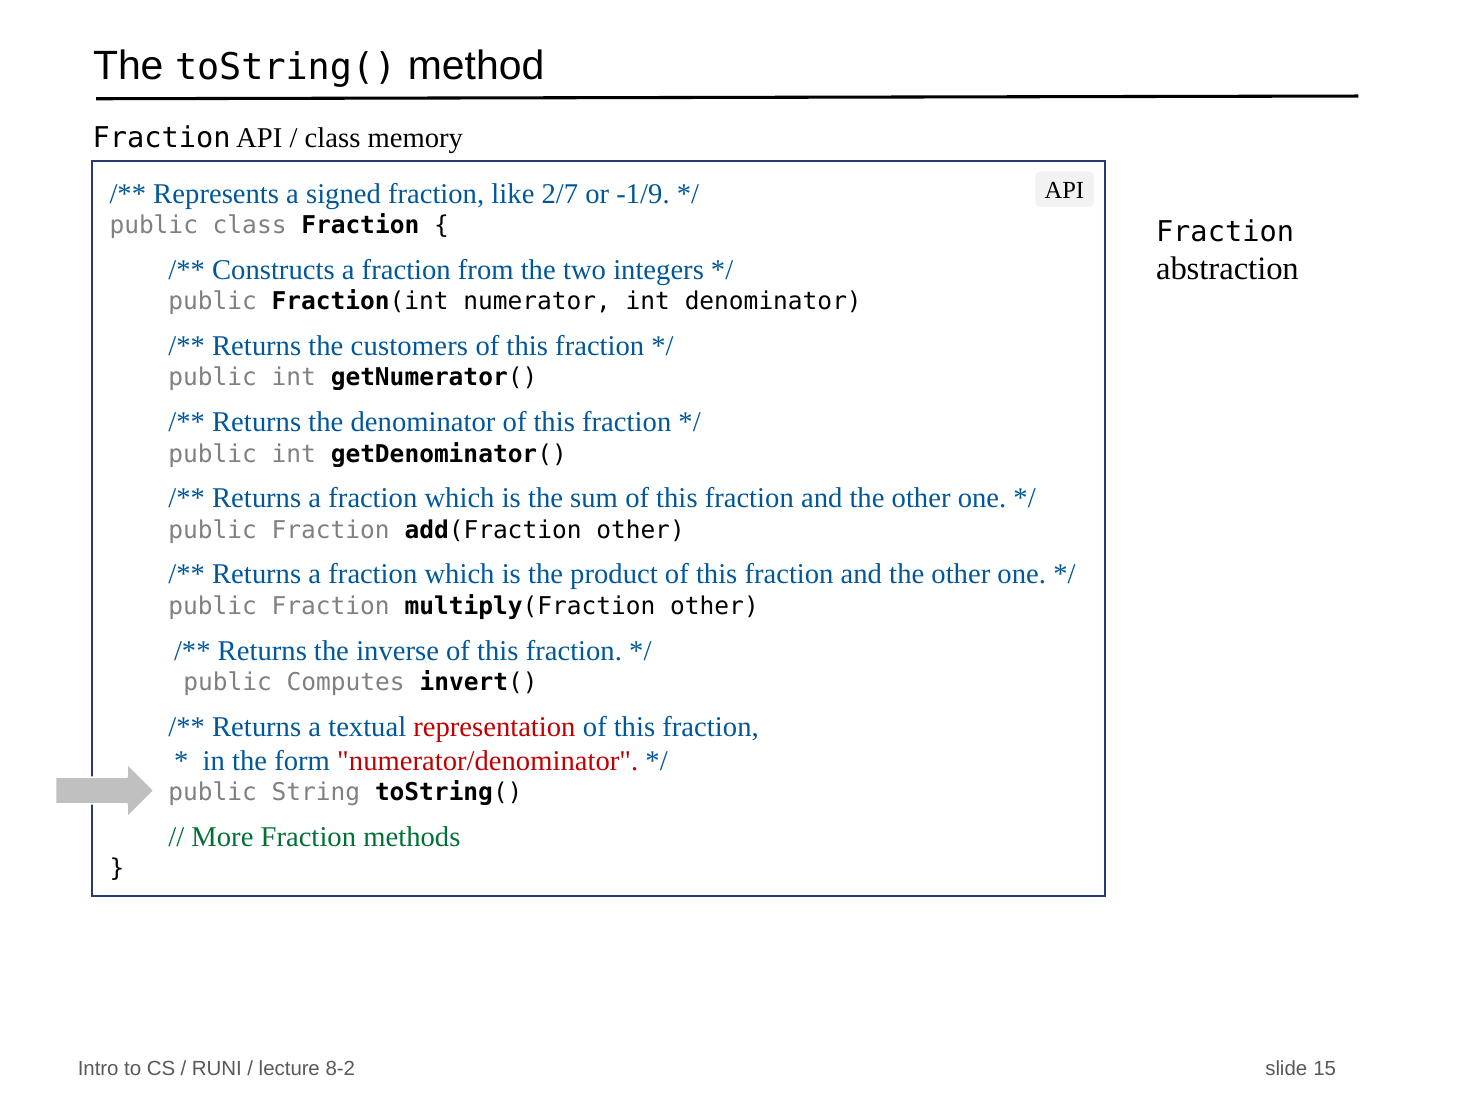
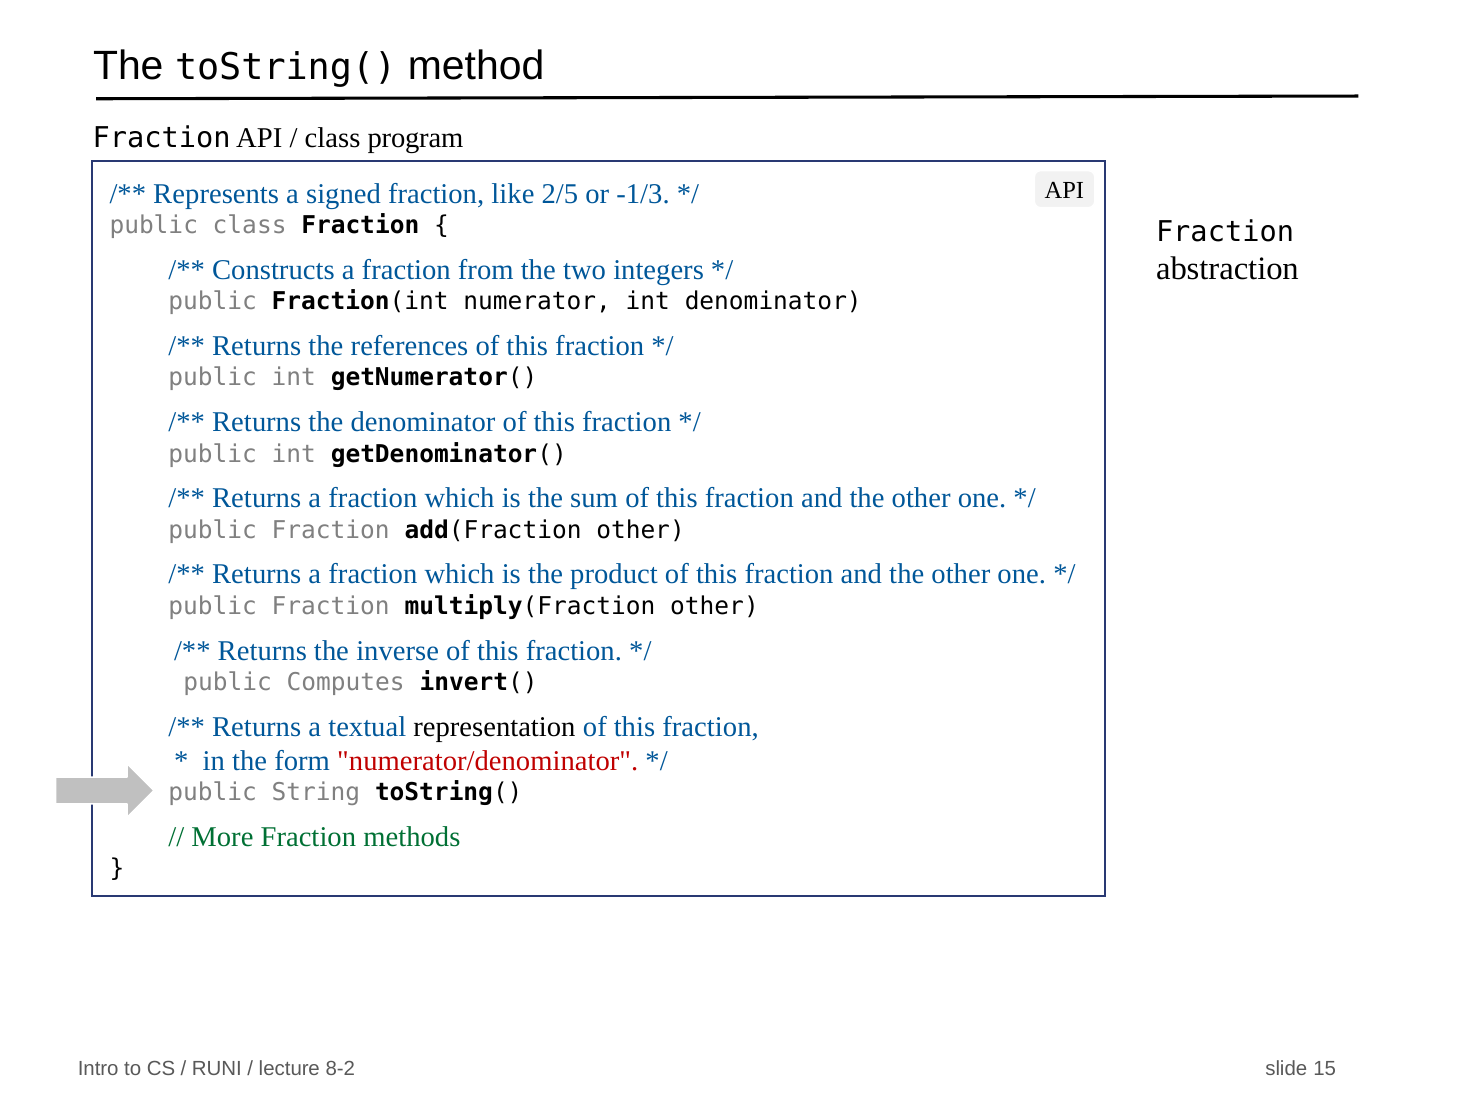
memory: memory -> program (415, 138)
2/7: 2/7 -> 2/5 (560, 194)
-1/9: -1/9 -> -1/3 (643, 194)
customers: customers -> references (409, 346)
representation colour: red -> black (494, 727)
